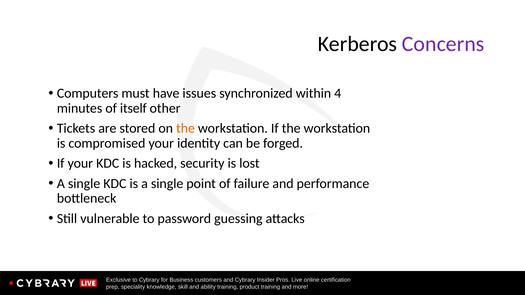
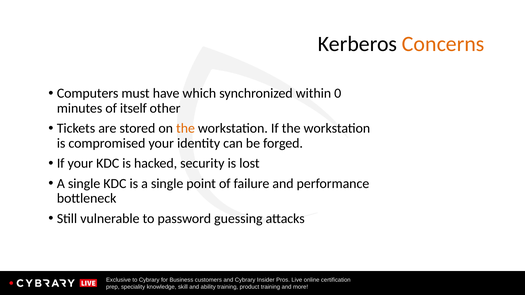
Concerns colour: purple -> orange (443, 44)
issues: issues -> which (199, 94)
4: 4 -> 0 (338, 94)
